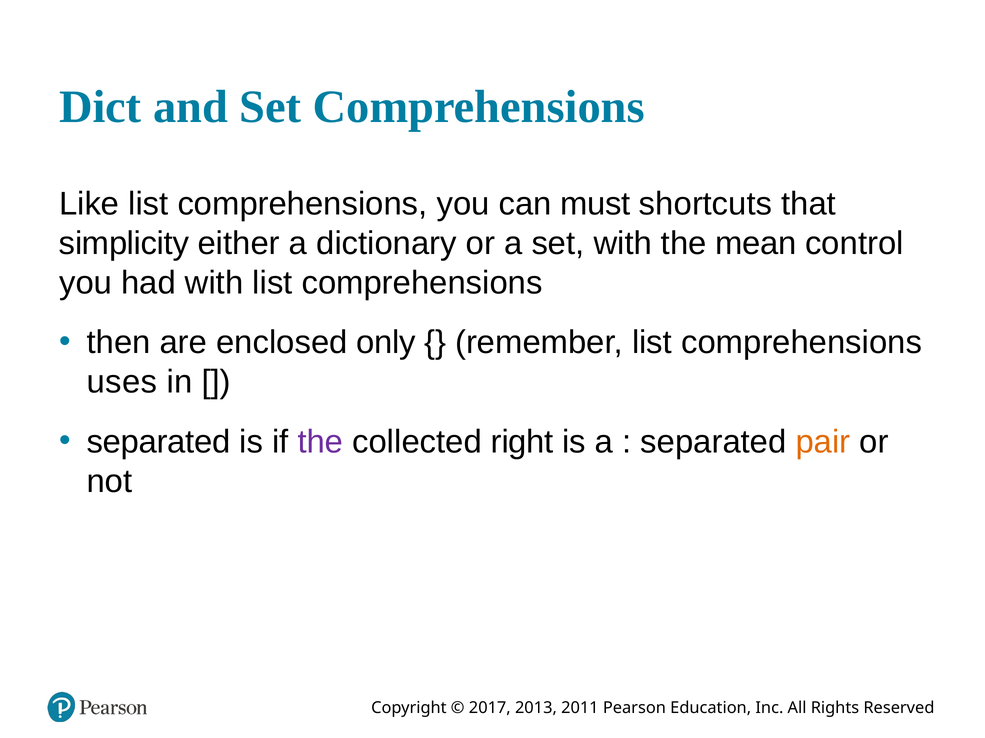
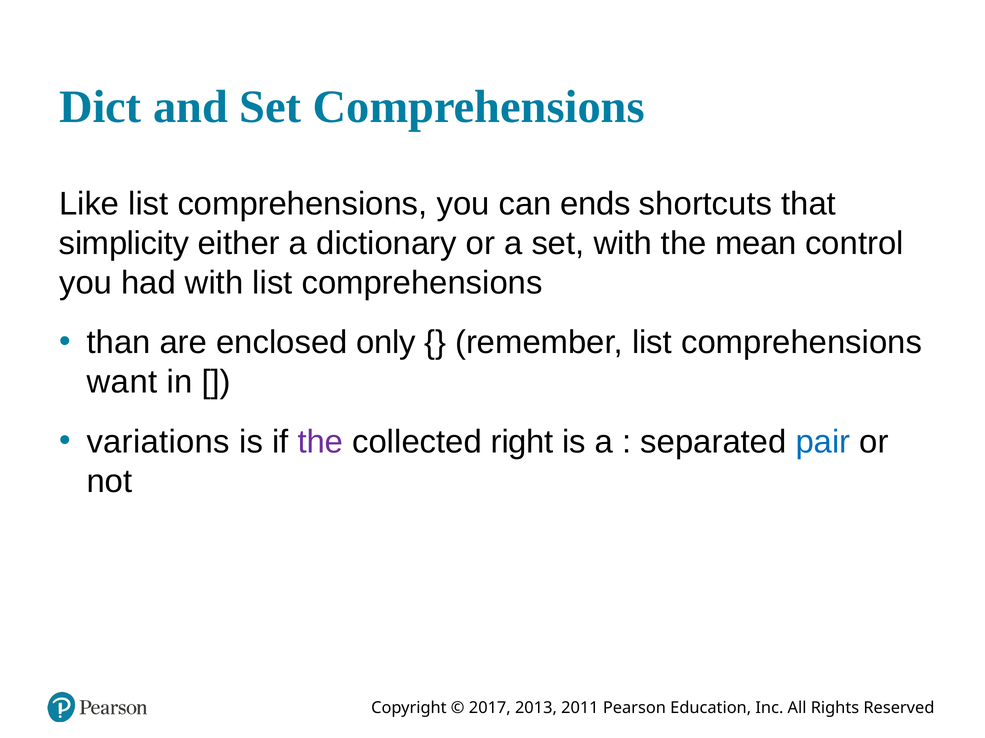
must: must -> ends (596, 204)
then: then -> than (119, 343)
uses: uses -> want (122, 382)
separated: separated -> variations (158, 442)
pair colour: orange -> blue (823, 442)
